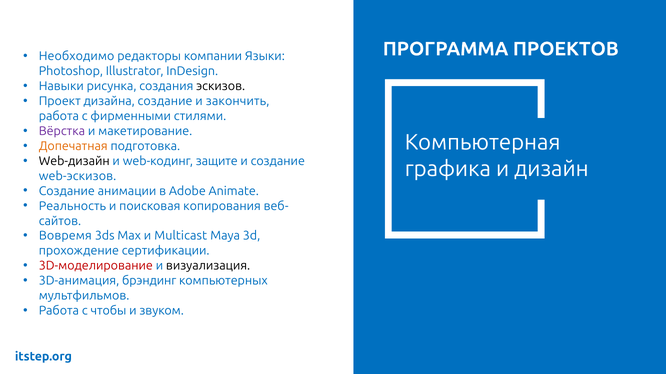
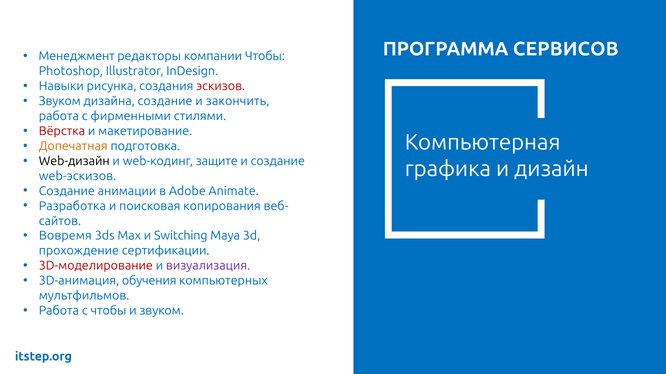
ПРОЕКТОВ: ПРОЕКТОВ -> СЕРВИСОВ (566, 49)
Необходимо: Необходимо -> Менеджмент (77, 56)
компании Языки: Языки -> Чтобы (265, 56)
эскизов colour: black -> red (221, 86)
Проект: Проект -> Звуком (60, 101)
Вёрстка colour: purple -> red (62, 131)
Реальность: Реальность -> Разработка (72, 206)
Multicast: Multicast -> Switching (181, 236)
визуализация colour: black -> purple (208, 266)
брэндинг: брэндинг -> обучения (149, 281)
